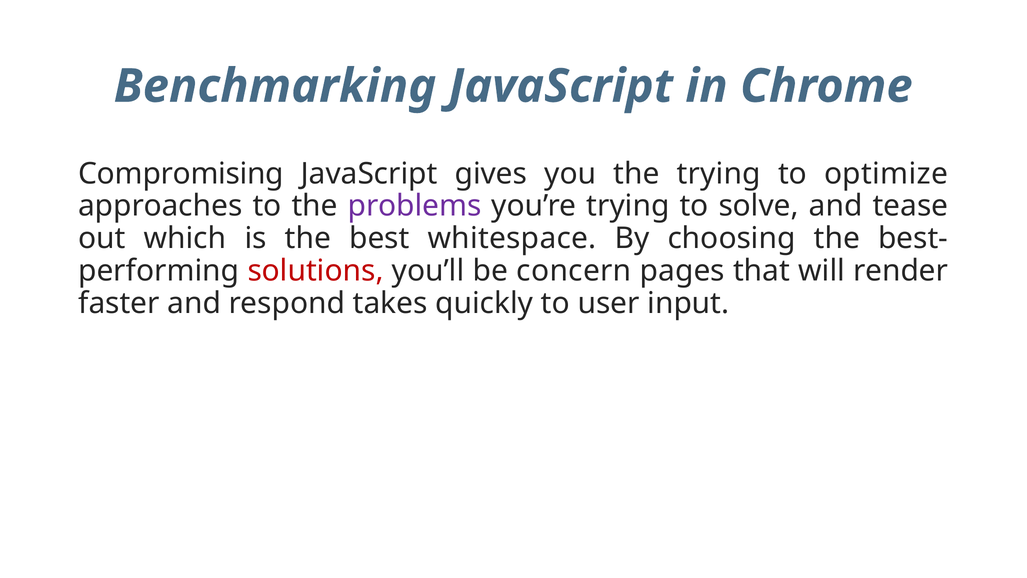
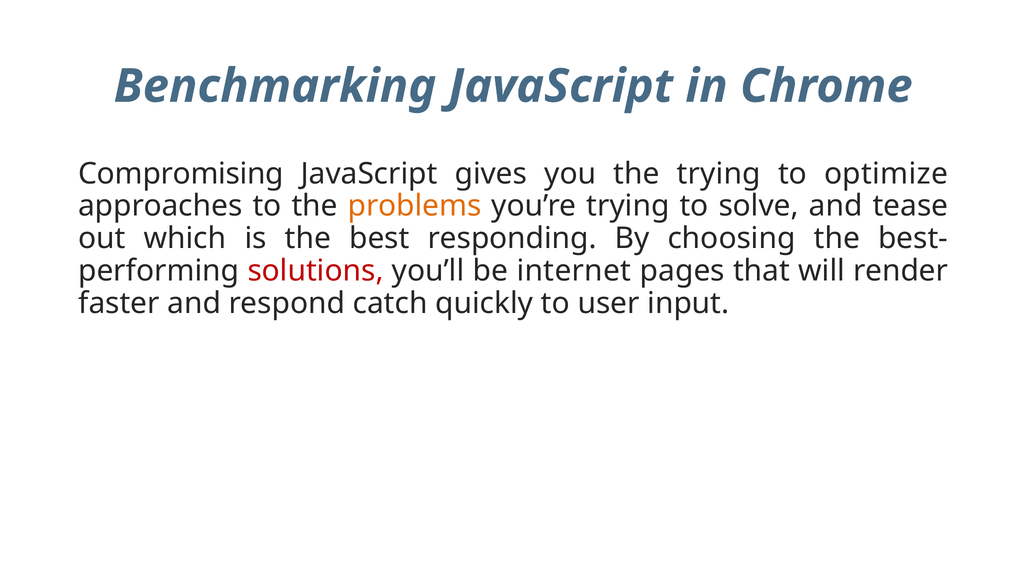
problems colour: purple -> orange (415, 206)
whitespace: whitespace -> responding (512, 238)
concern: concern -> internet (574, 271)
takes: takes -> catch (390, 303)
